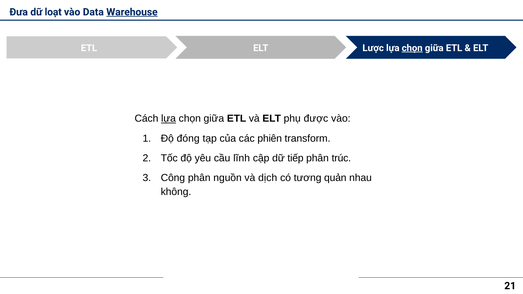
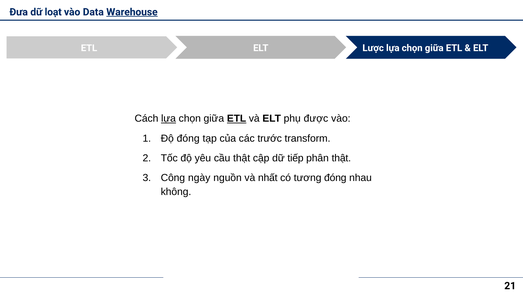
chọn underline: present -> none (412, 48)
ETL underline: none -> present (237, 119)
phiên: phiên -> trước (270, 138)
cầu lĩnh: lĩnh -> thật (242, 158)
phân trúc: trúc -> thật (341, 158)
Công phân: phân -> ngày (199, 178)
dịch: dịch -> nhất (268, 178)
tương quản: quản -> đóng (335, 178)
